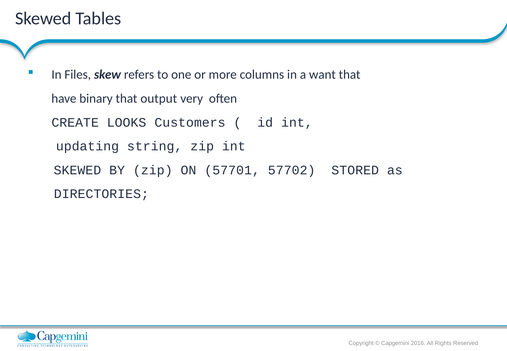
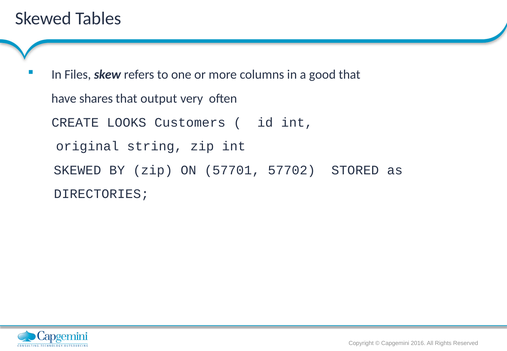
want: want -> good (322, 75)
binary: binary -> shares (96, 99)
updating: updating -> original (87, 146)
